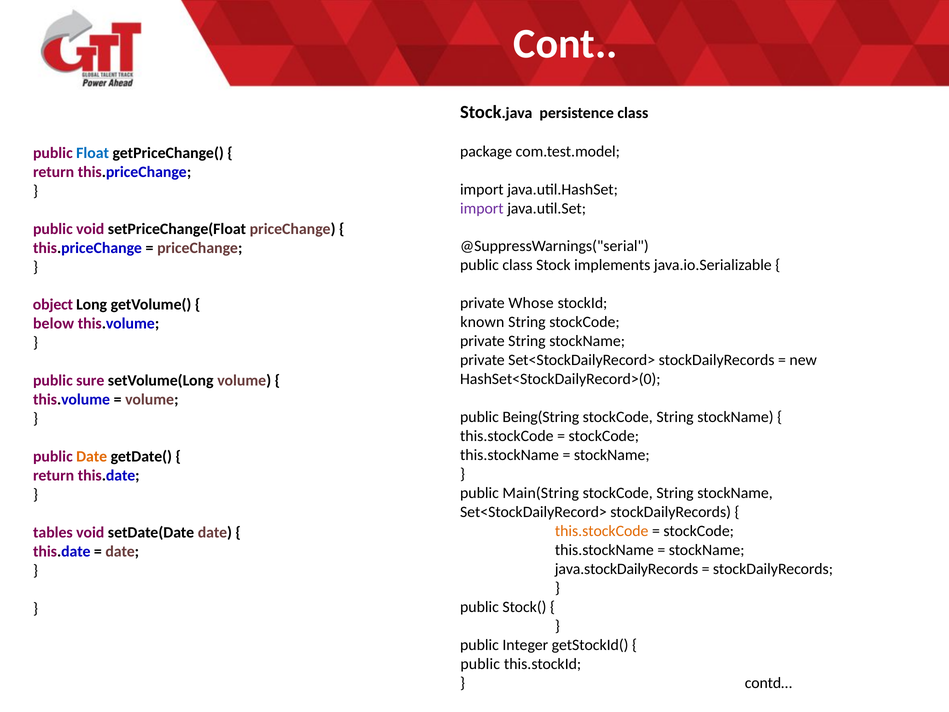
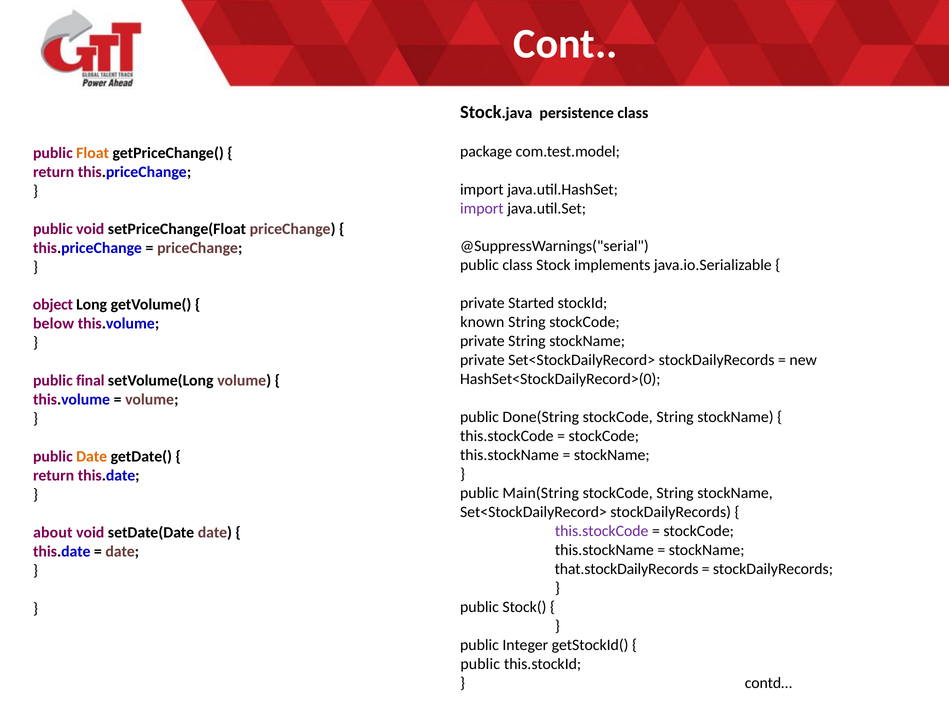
Float colour: blue -> orange (93, 153)
Whose: Whose -> Started (531, 303)
sure: sure -> final (90, 381)
Being(String: Being(String -> Done(String (541, 417)
this.stockCode colour: orange -> purple (602, 531)
tables: tables -> about (53, 532)
java.stockDailyRecords: java.stockDailyRecords -> that.stockDailyRecords (627, 569)
